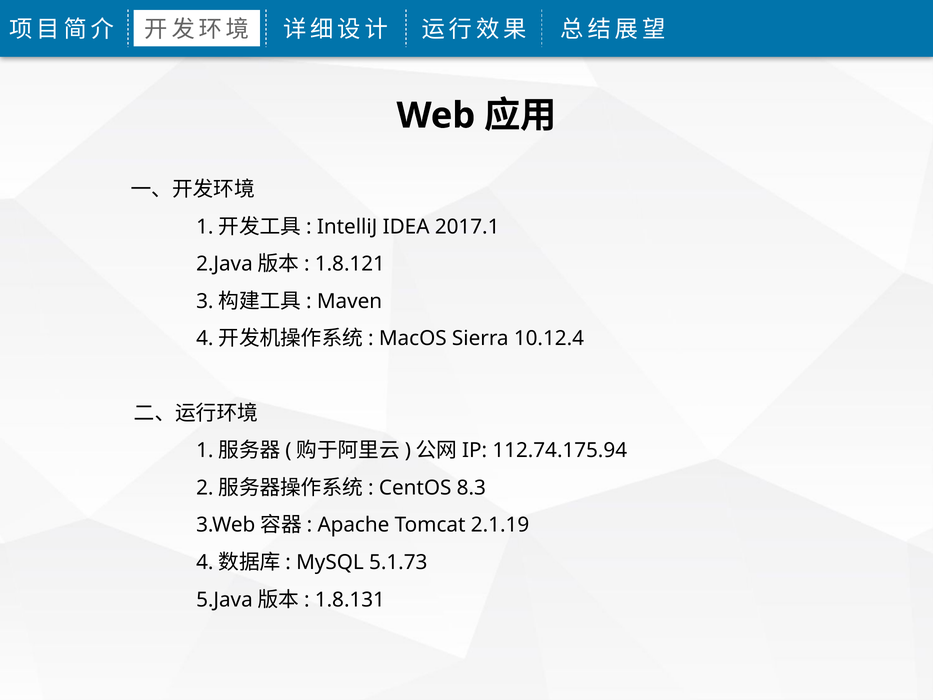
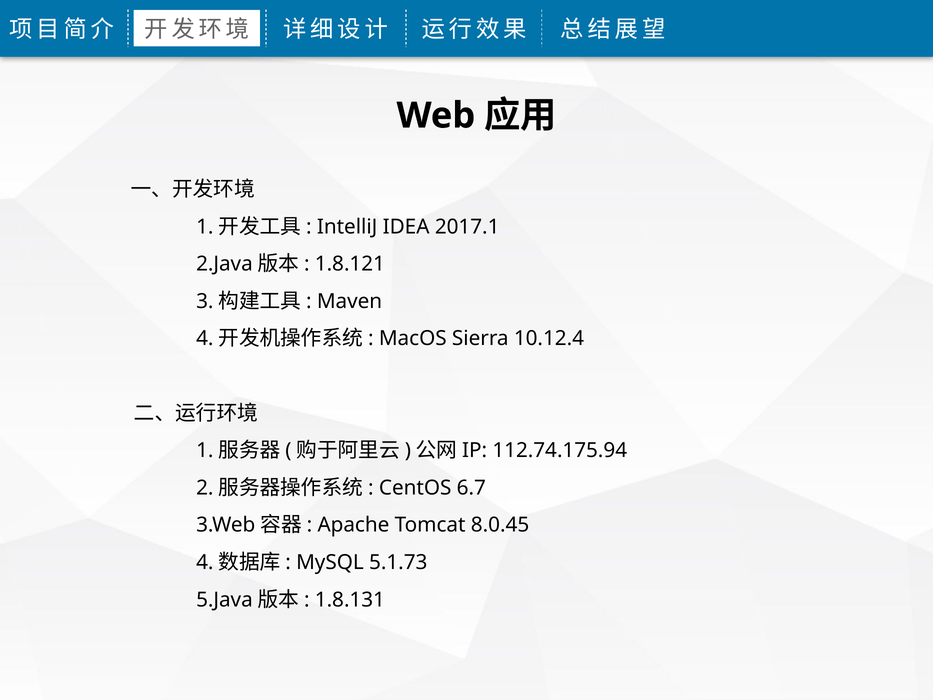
8.3: 8.3 -> 6.7 (471, 488)
2.1.19: 2.1.19 -> 8.0.45 (500, 525)
